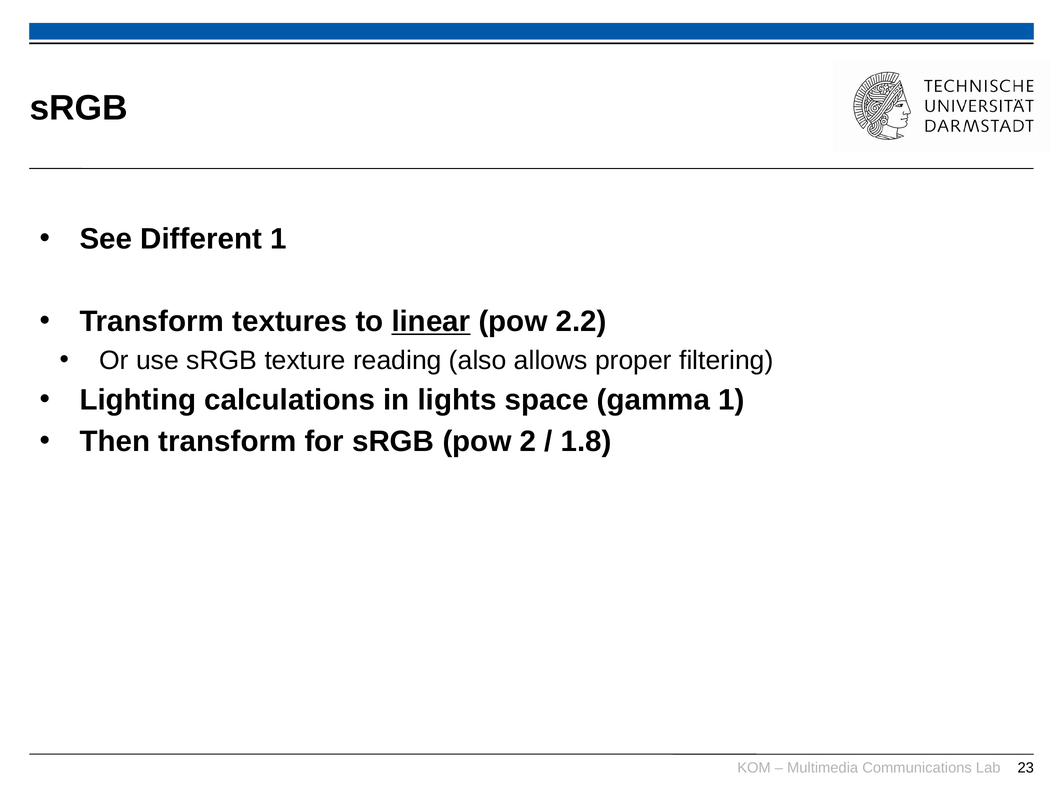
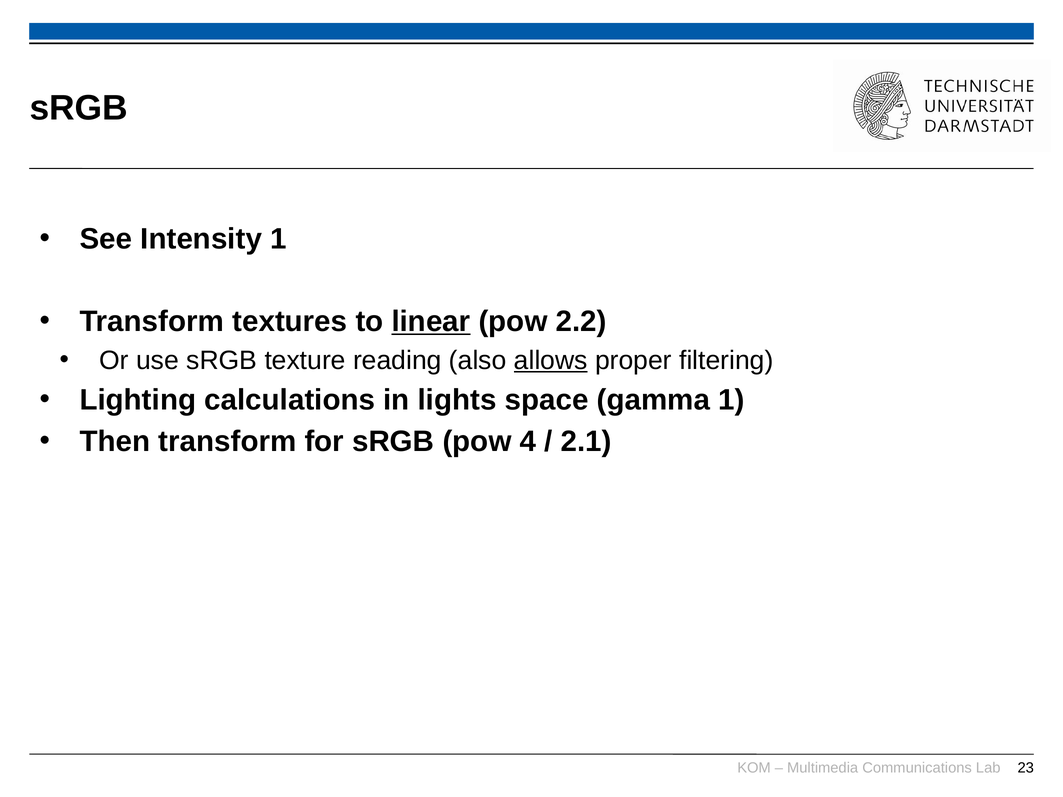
Different: Different -> Intensity (201, 239)
allows underline: none -> present (551, 360)
2: 2 -> 4 (528, 442)
1.8: 1.8 -> 2.1 (586, 442)
